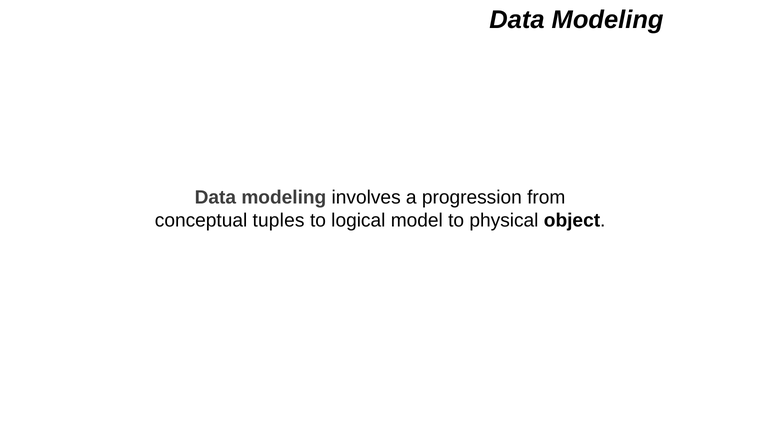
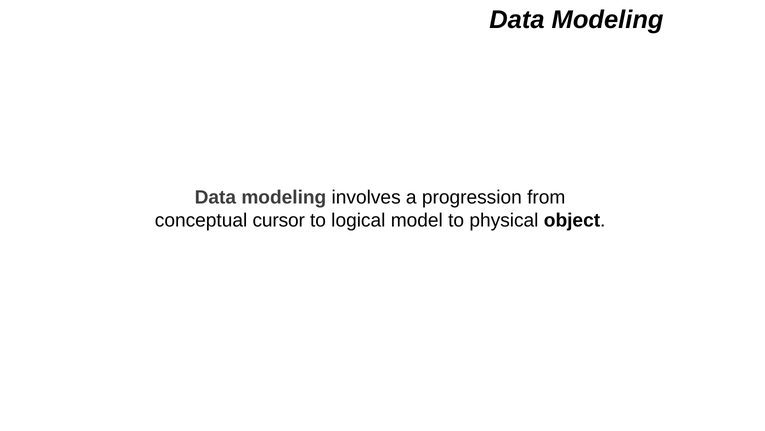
tuples: tuples -> cursor (279, 220)
